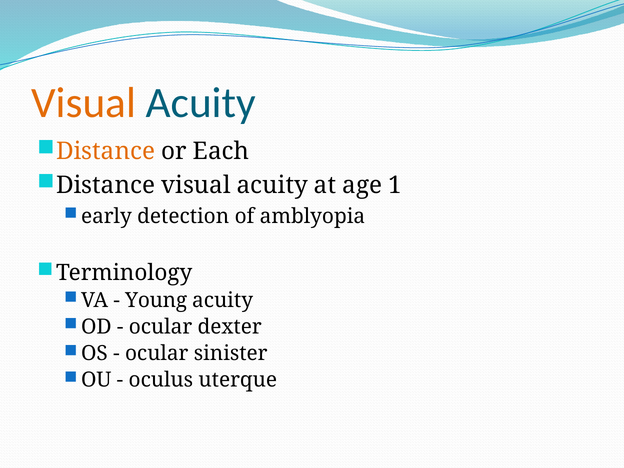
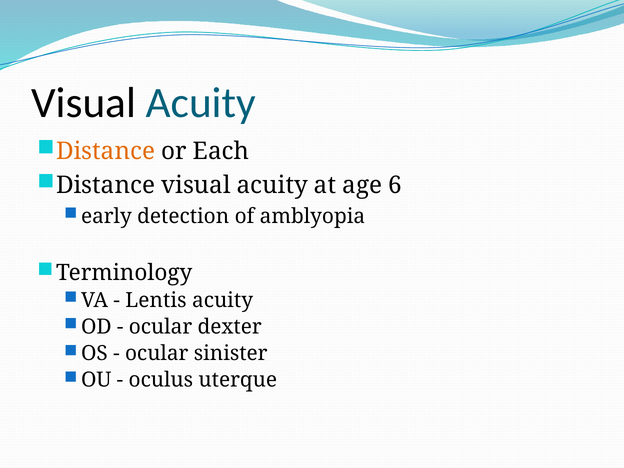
Visual colour: orange -> black (84, 103)
1: 1 -> 6 (395, 185)
Young: Young -> Lentis (156, 300)
